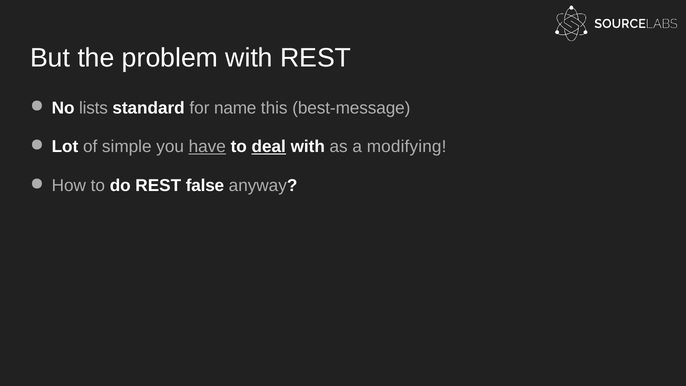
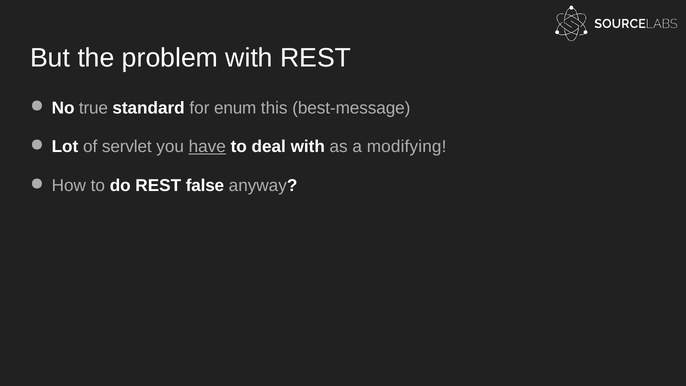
lists: lists -> true (93, 108)
name: name -> enum (235, 108)
simple: simple -> servlet (127, 147)
deal underline: present -> none (269, 147)
